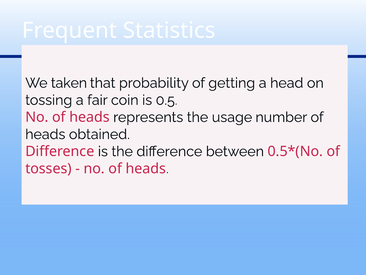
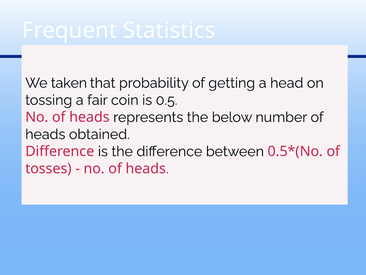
usage: usage -> below (232, 117)
